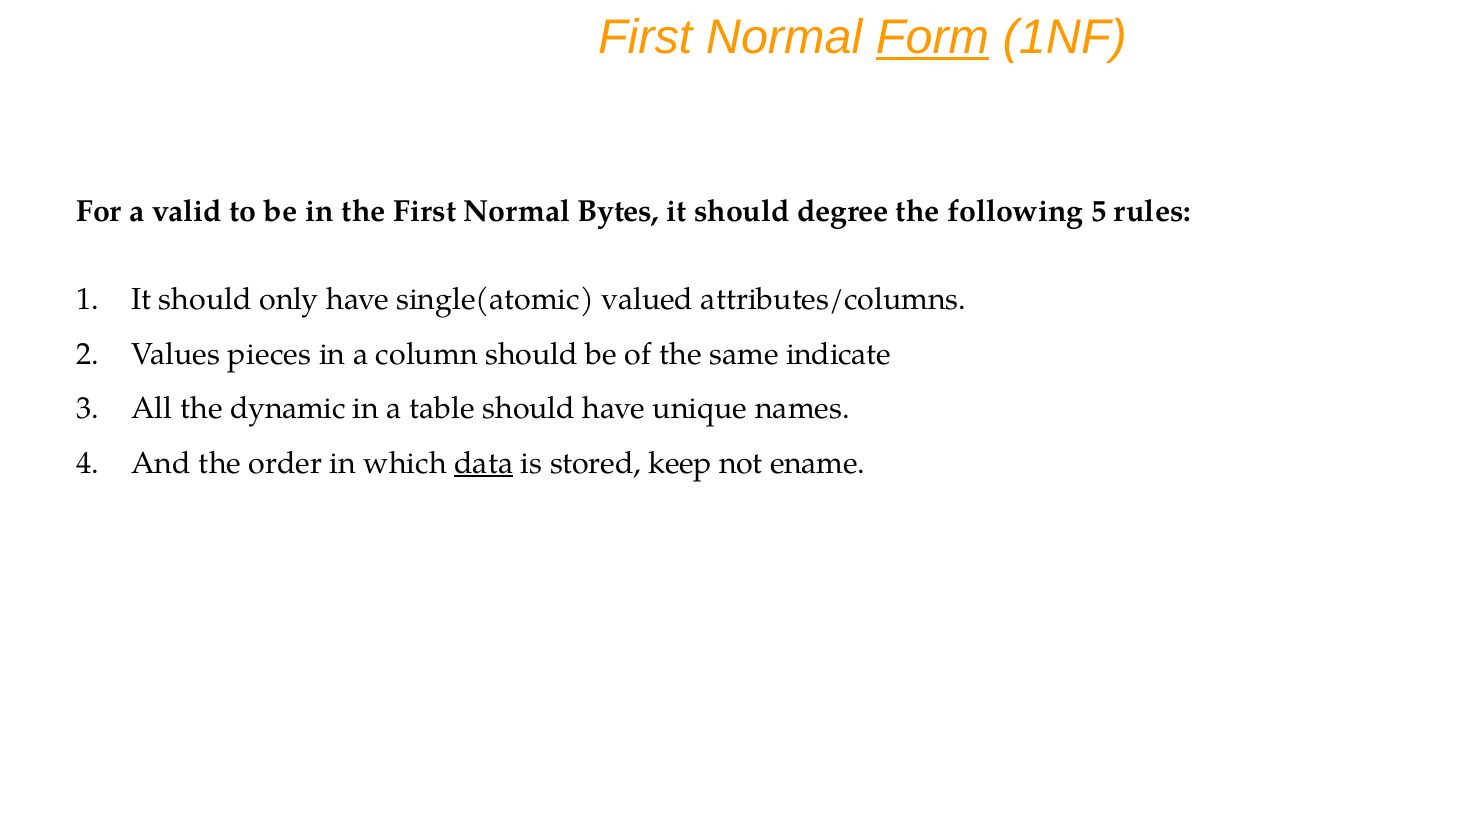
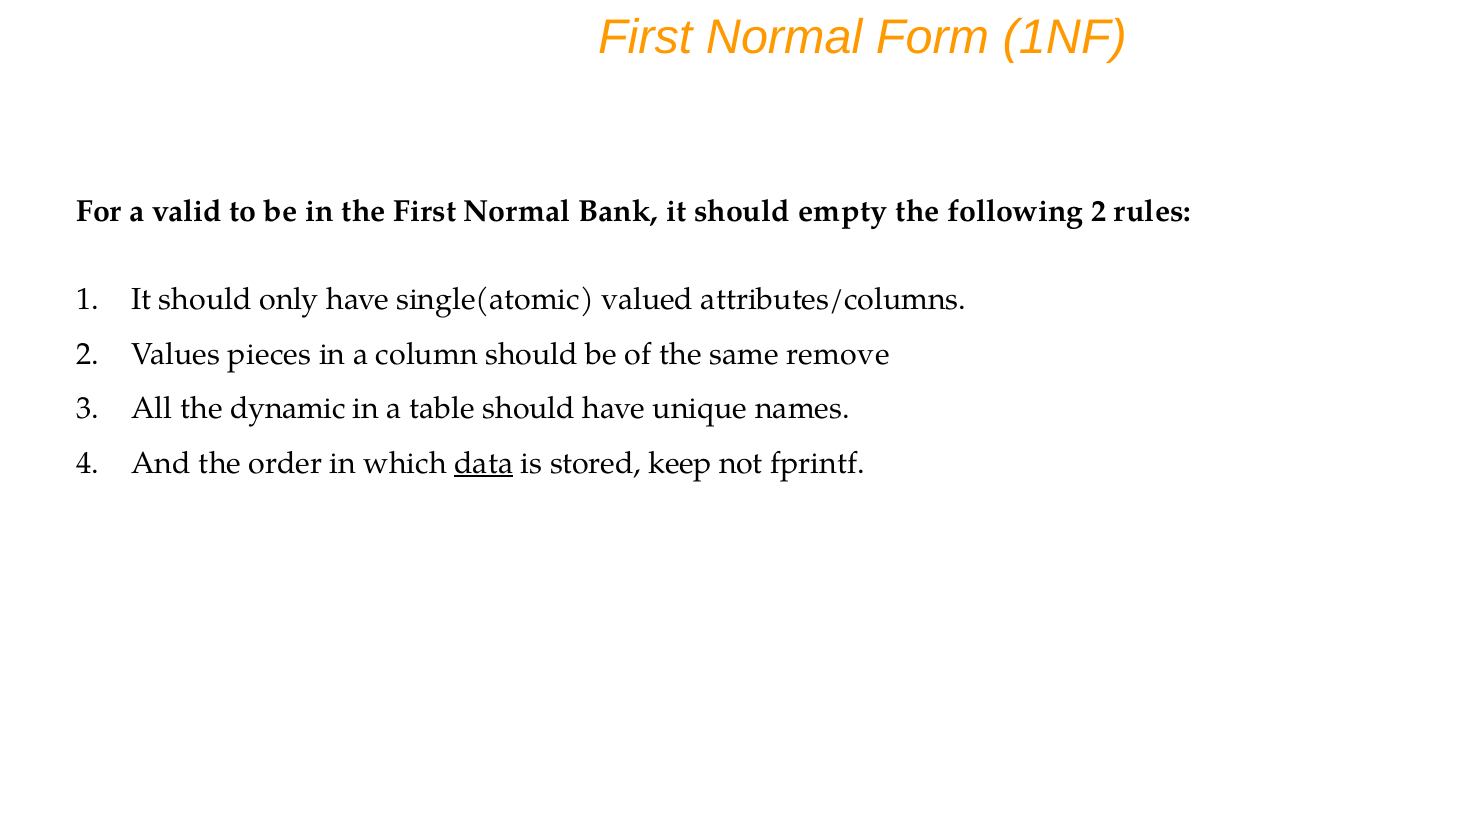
Form underline: present -> none (933, 38)
Bytes: Bytes -> Bank (618, 212)
degree: degree -> empty (843, 212)
following 5: 5 -> 2 (1099, 212)
indicate: indicate -> remove (838, 354)
ename: ename -> fprintf (818, 463)
